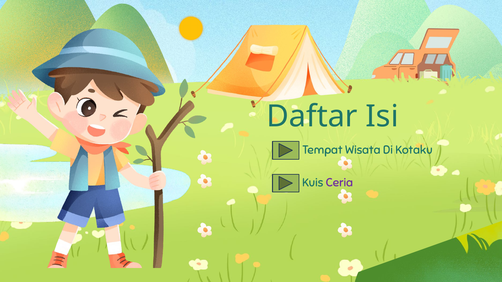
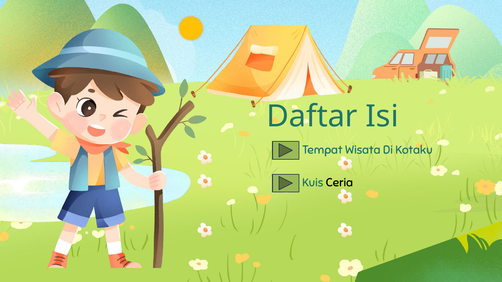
Ceria colour: purple -> black (339, 183)
